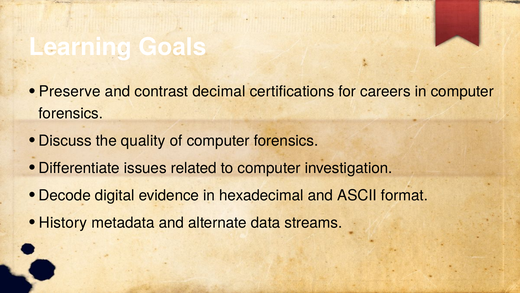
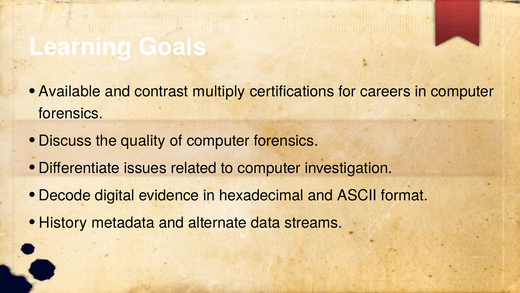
Preserve: Preserve -> Available (70, 91)
decimal: decimal -> multiply (219, 91)
